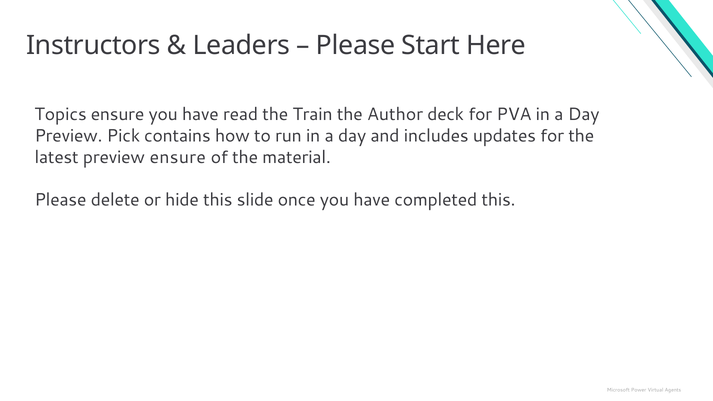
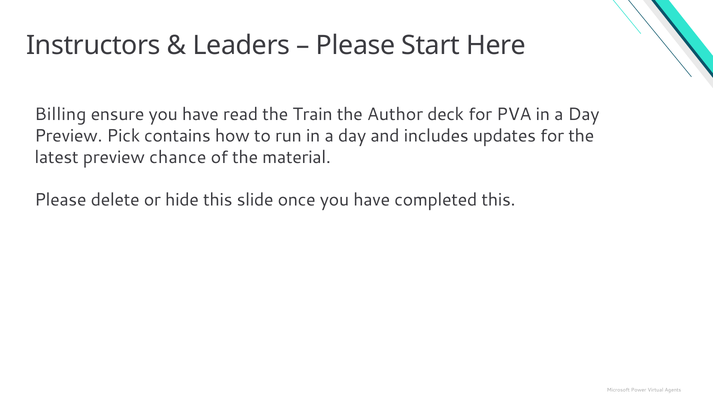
Topics: Topics -> Billing (60, 115)
preview ensure: ensure -> chance (178, 157)
